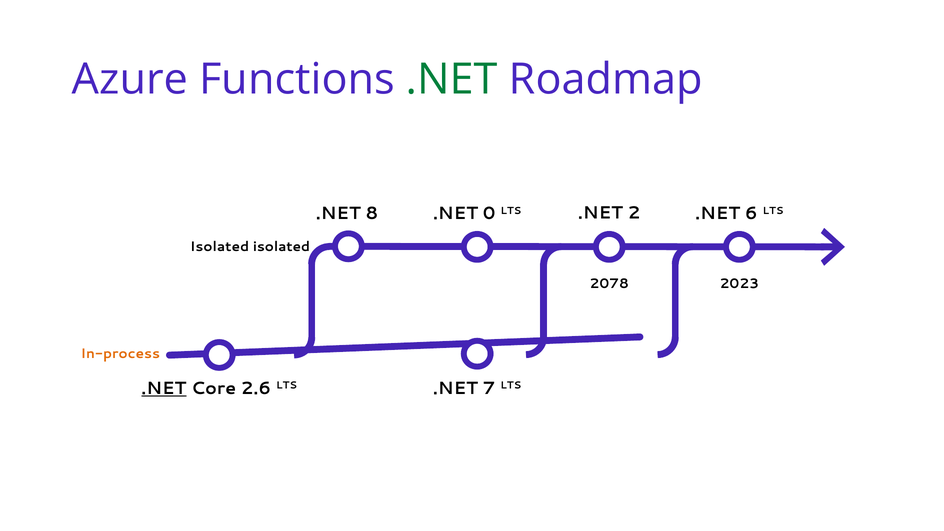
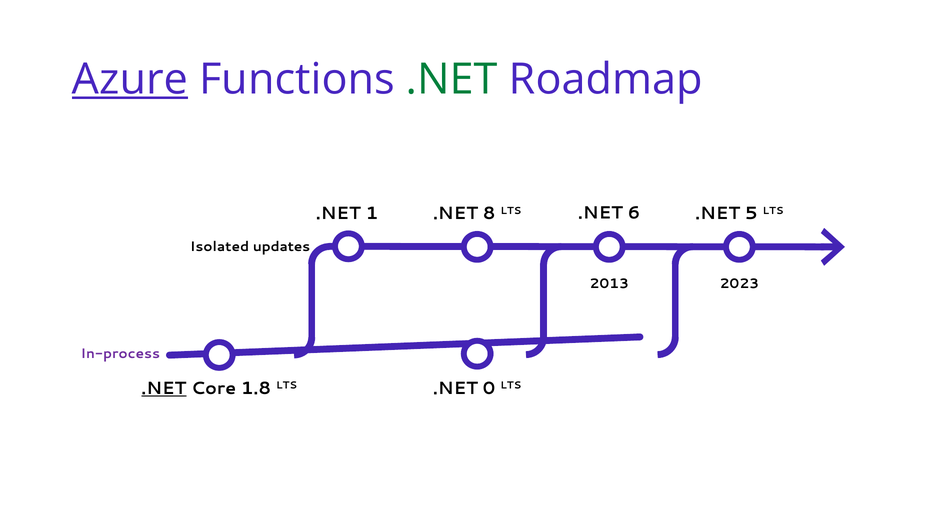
Azure underline: none -> present (130, 79)
8: 8 -> 1 (372, 213)
0: 0 -> 8 (489, 214)
2: 2 -> 6 (634, 213)
6: 6 -> 5 (751, 214)
Isolated isolated: isolated -> updates (282, 247)
2078: 2078 -> 2013 (609, 284)
In-process colour: orange -> purple (120, 354)
2.6: 2.6 -> 1.8 (256, 388)
7: 7 -> 0 (489, 388)
